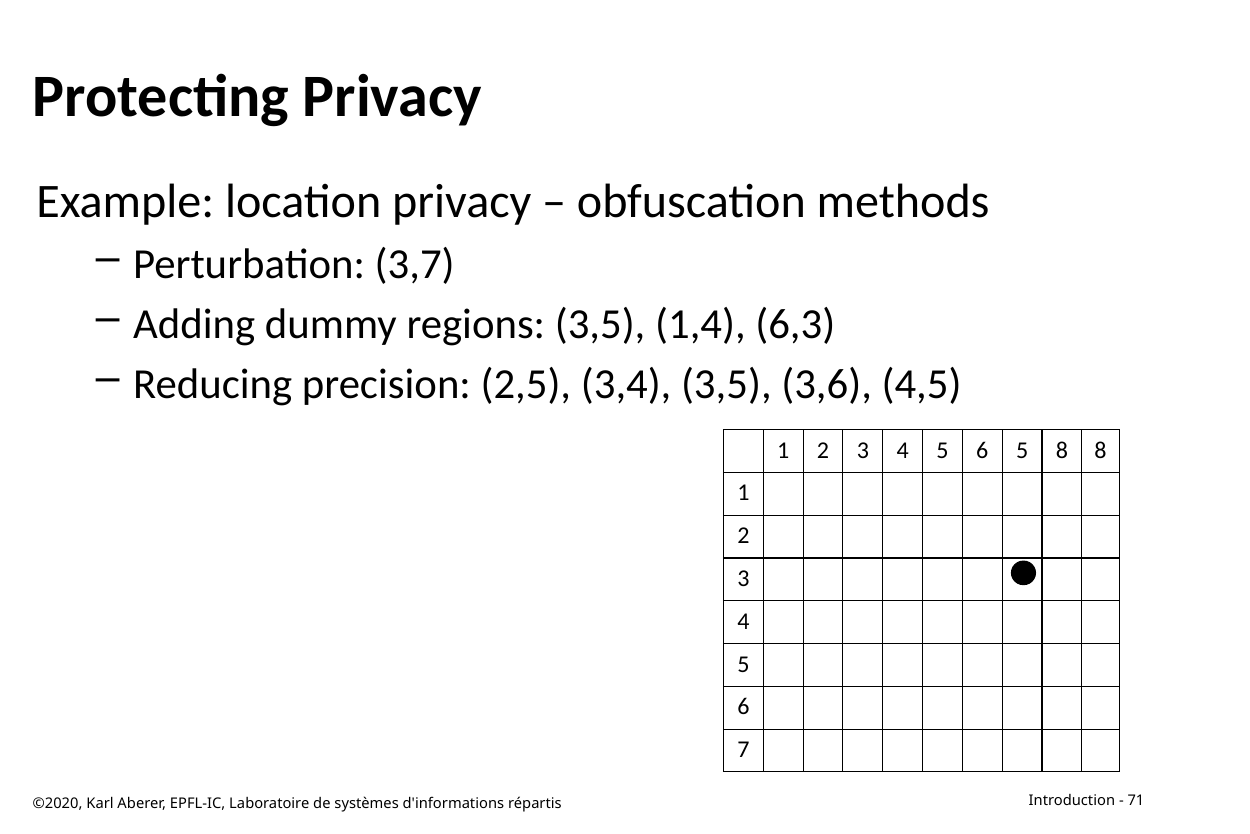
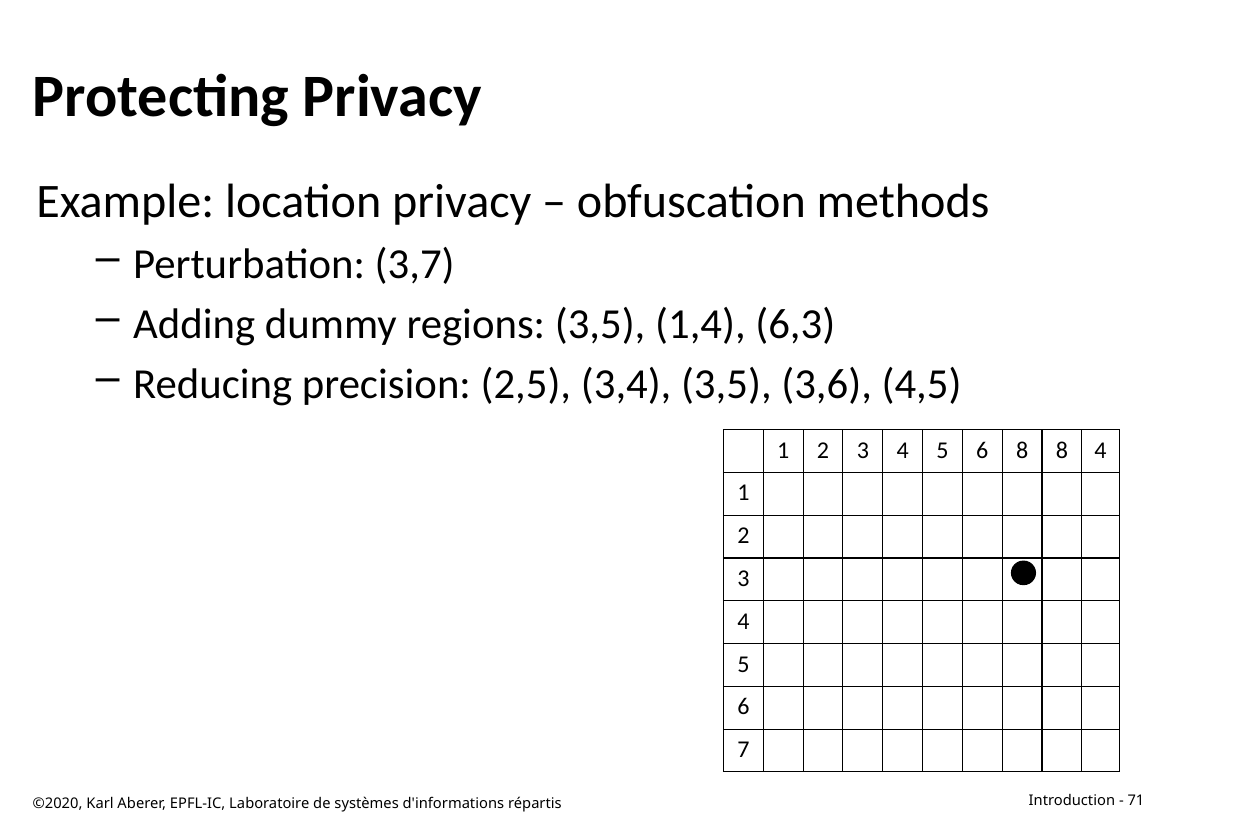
6 5: 5 -> 8 (1022, 450)
8 8: 8 -> 4 (1101, 450)
